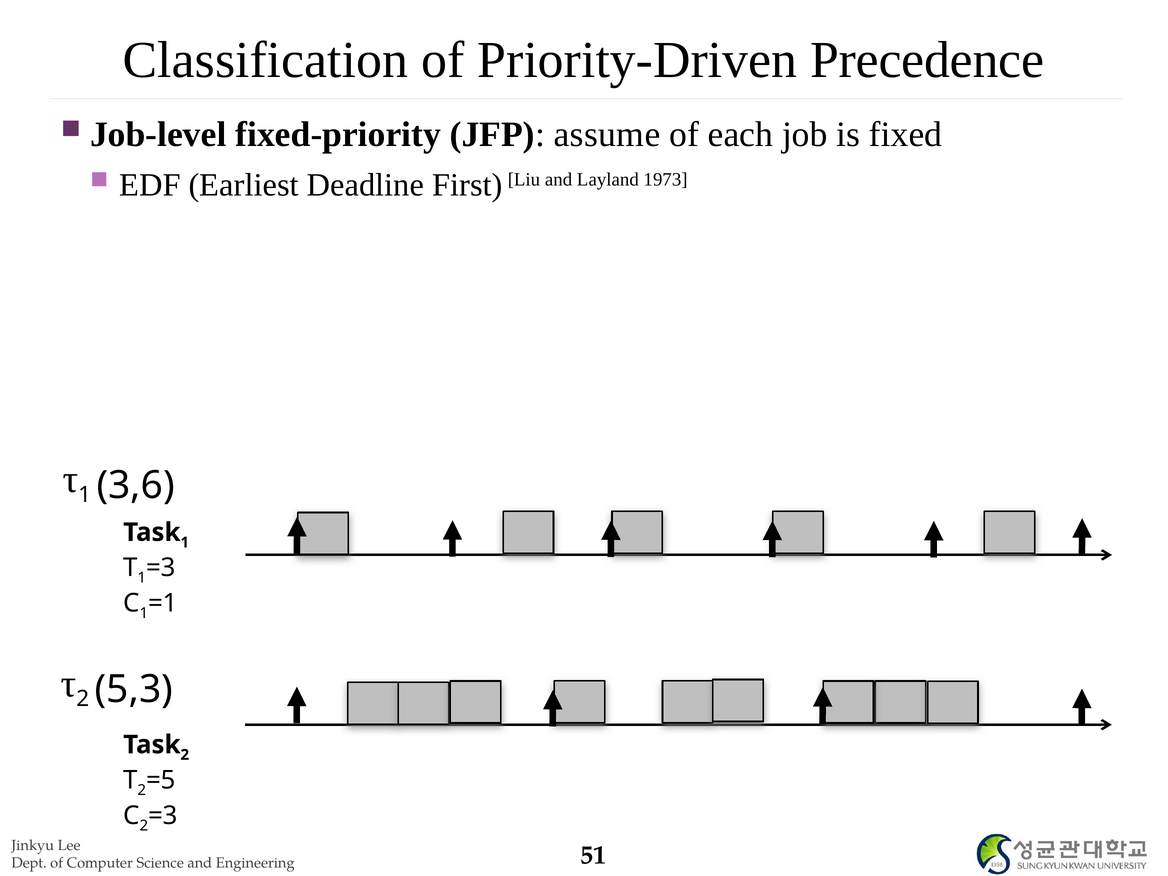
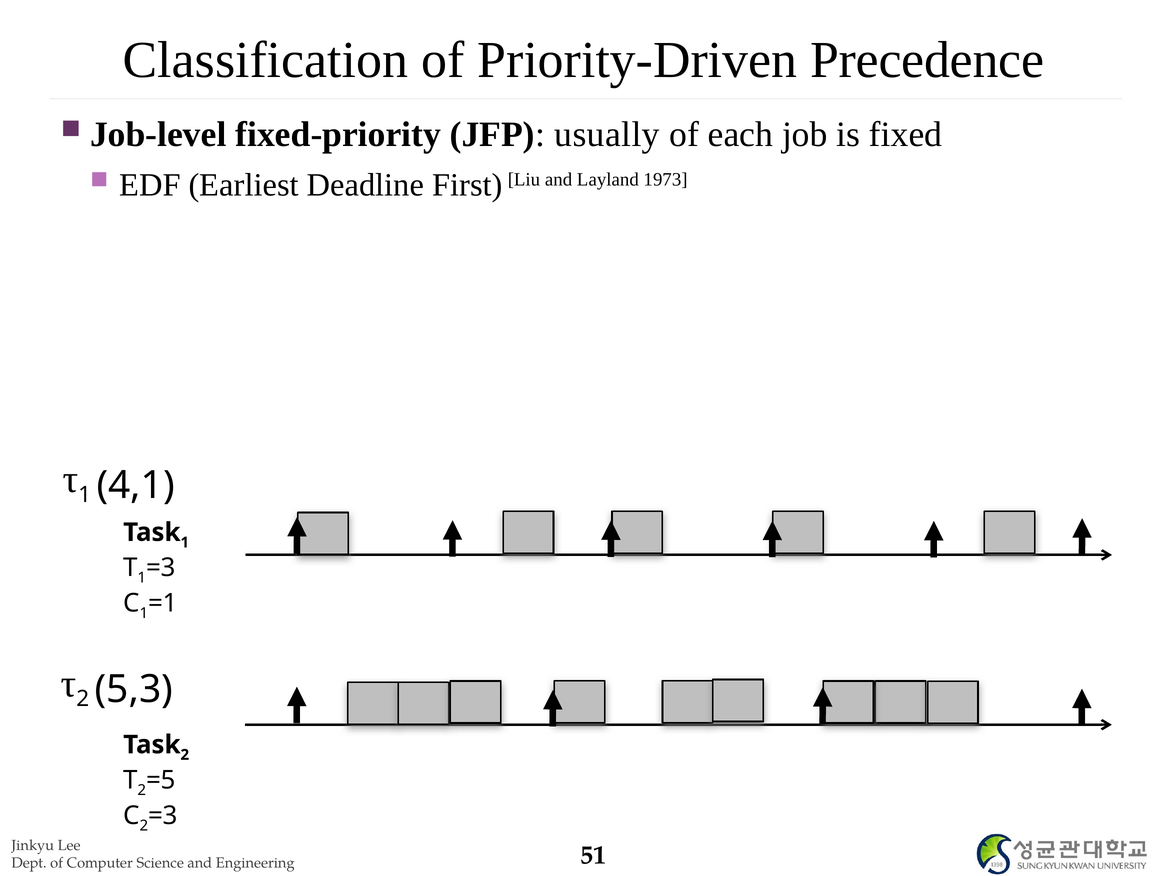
assume: assume -> usually (607, 134)
3,6: 3,6 -> 4,1 (136, 485)
